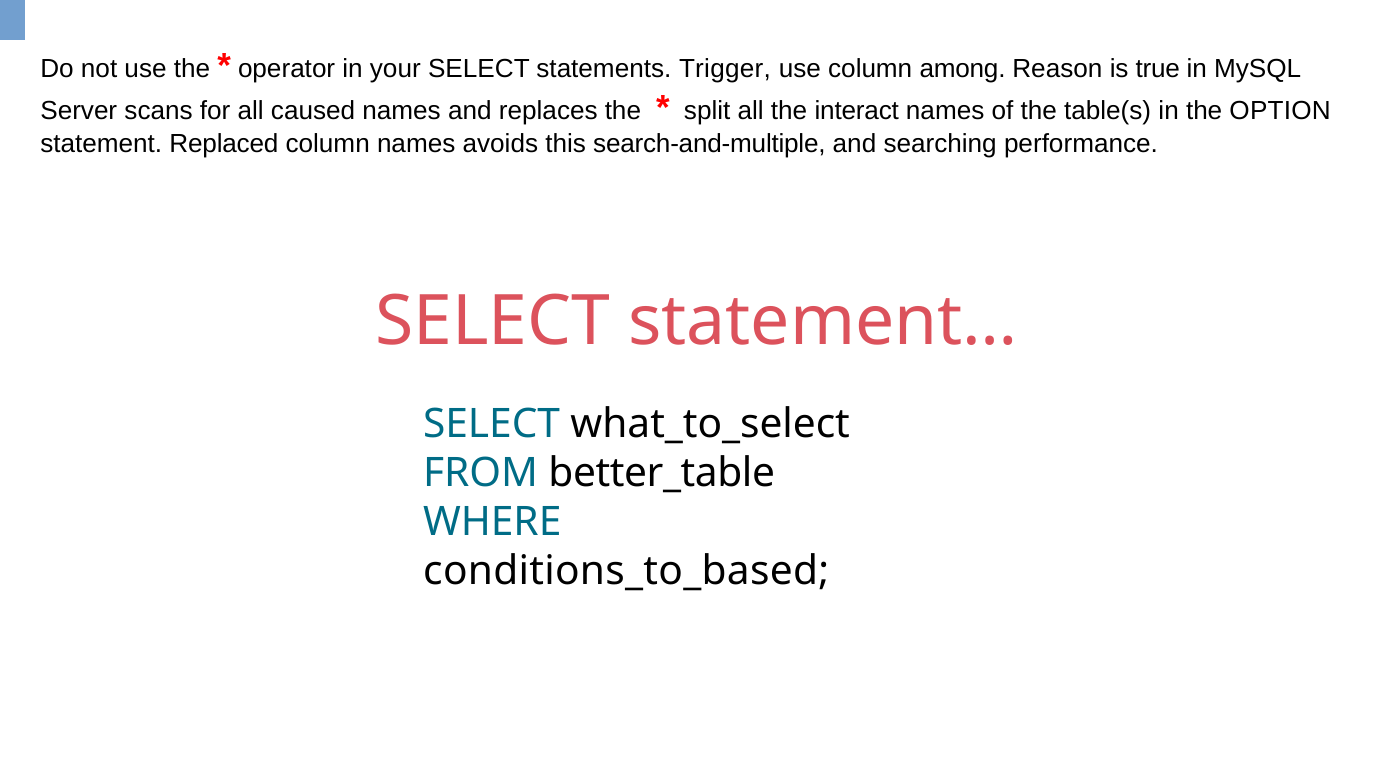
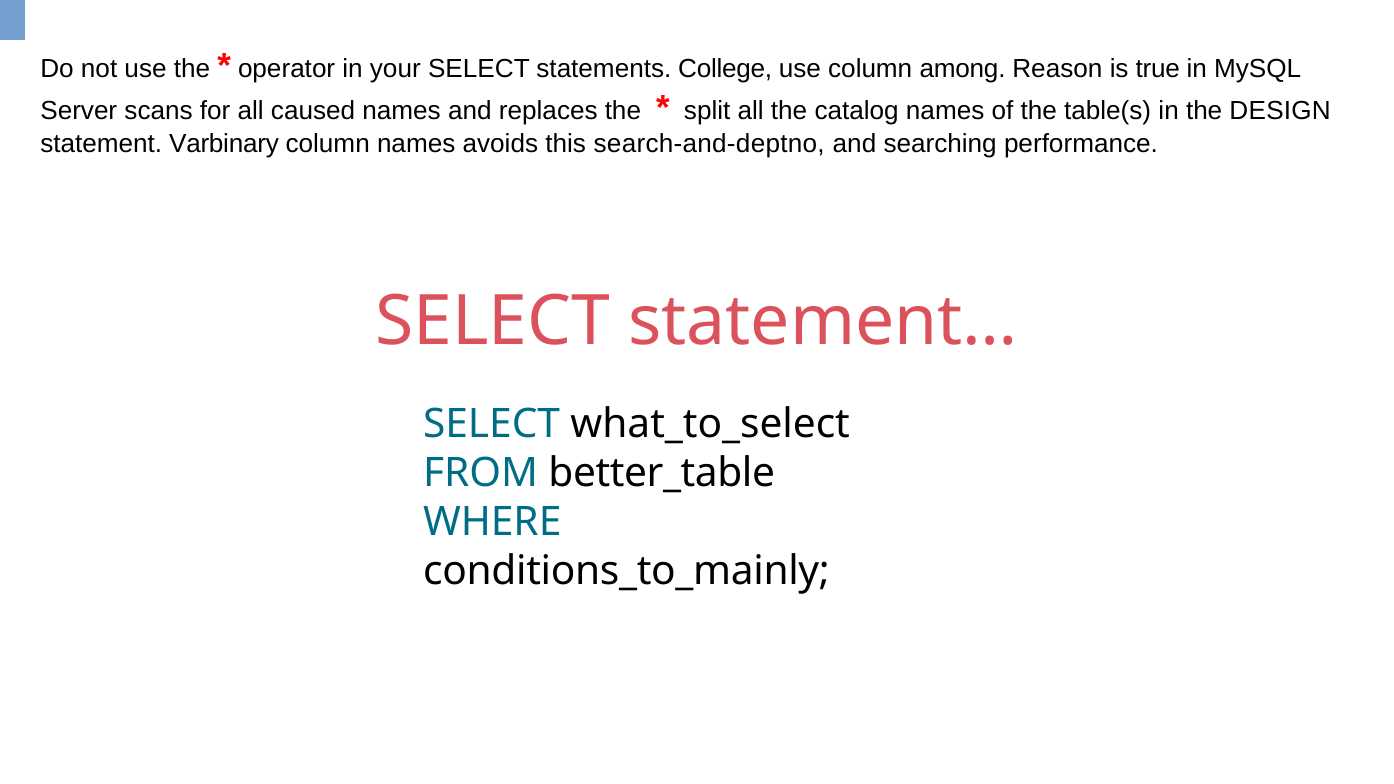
Trigger: Trigger -> College (725, 69)
interact: interact -> catalog (857, 111)
OPTION: OPTION -> DESIGN (1280, 111)
Replaced: Replaced -> Varbinary (224, 144)
search-and-multiple: search-and-multiple -> search-and-deptno (709, 144)
conditions_to_based: conditions_to_based -> conditions_to_mainly (627, 571)
